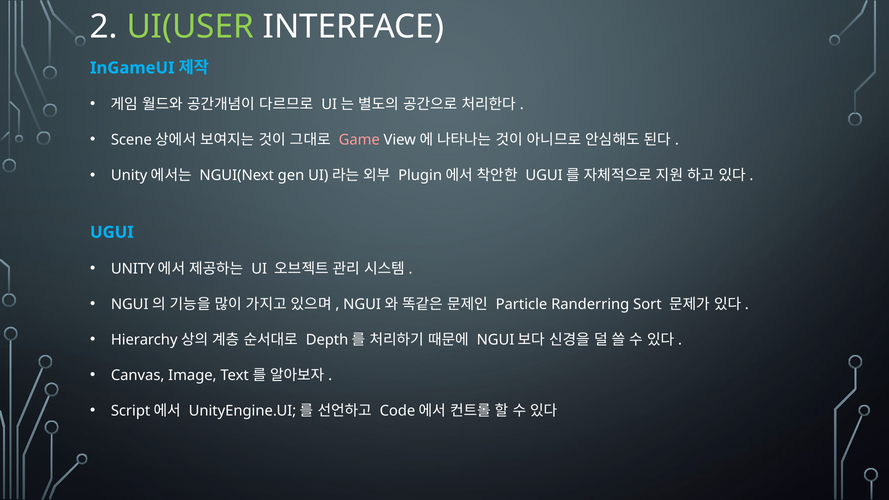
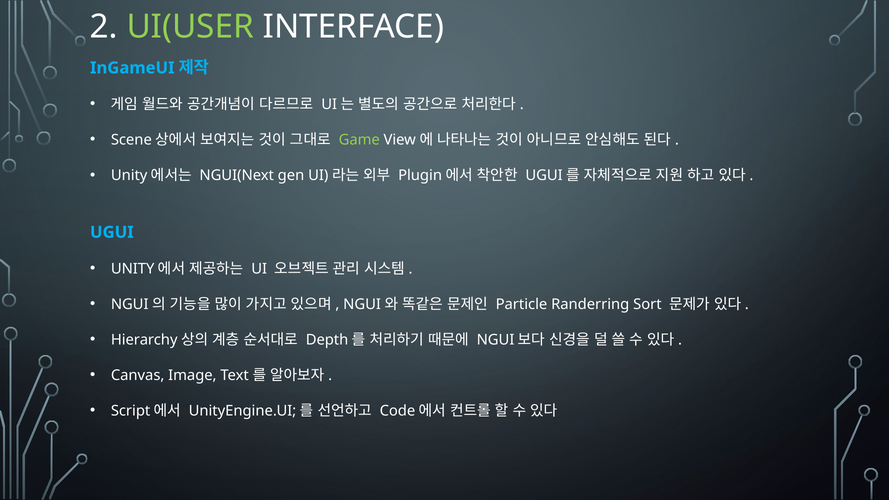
Game colour: pink -> light green (359, 140)
